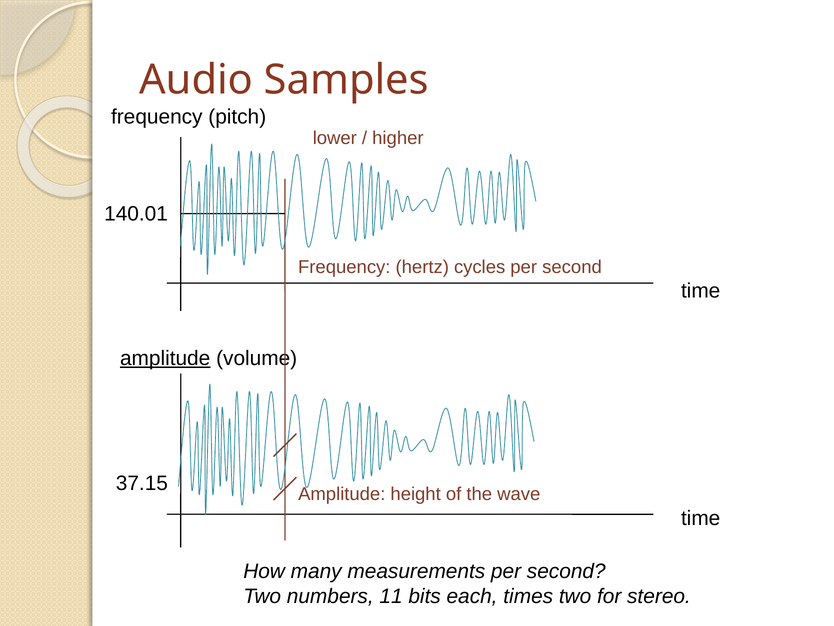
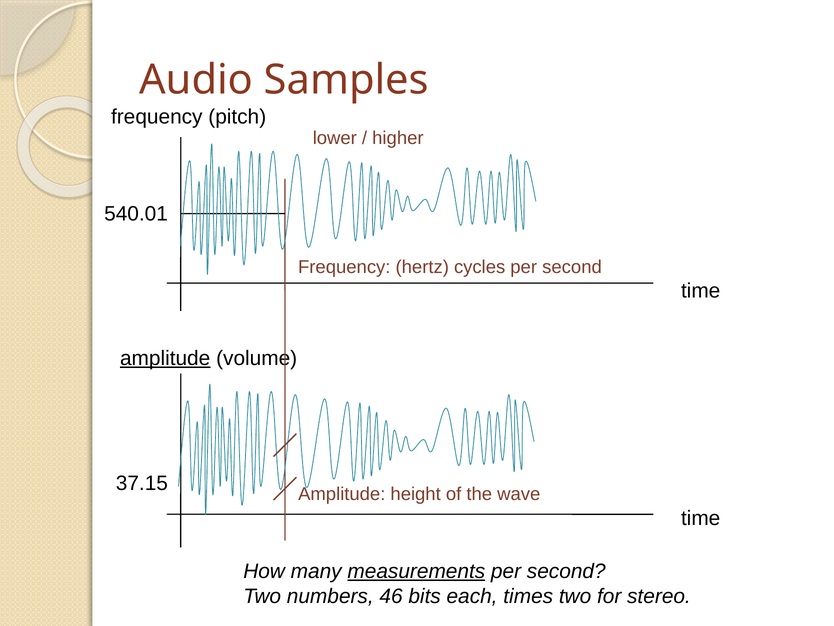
140.01: 140.01 -> 540.01 (136, 214)
measurements underline: none -> present (416, 571)
11: 11 -> 46 (391, 596)
